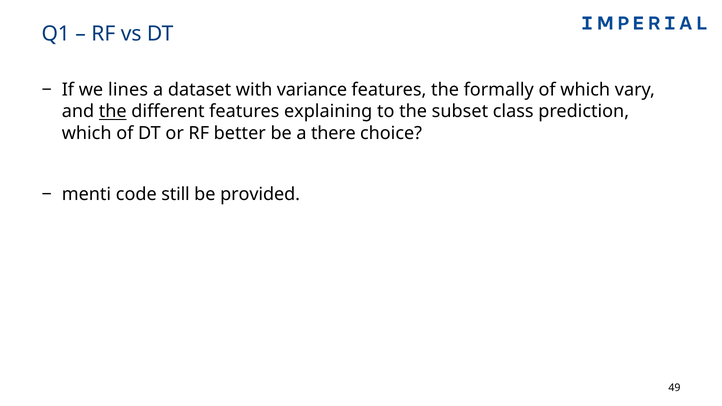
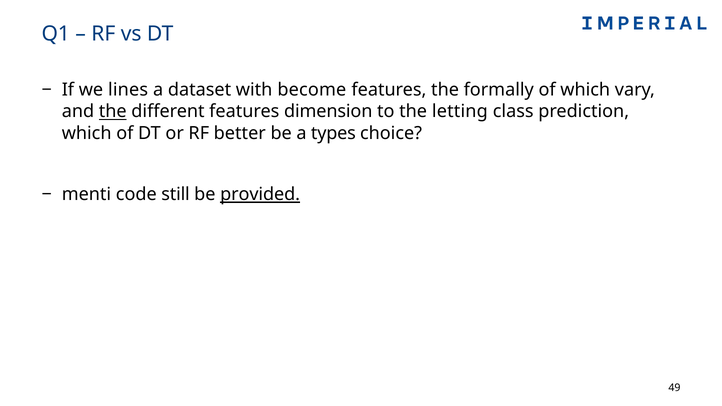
variance: variance -> become (312, 90)
explaining: explaining -> dimension (328, 112)
subset: subset -> letting (460, 112)
there: there -> types (333, 133)
provided underline: none -> present (260, 195)
